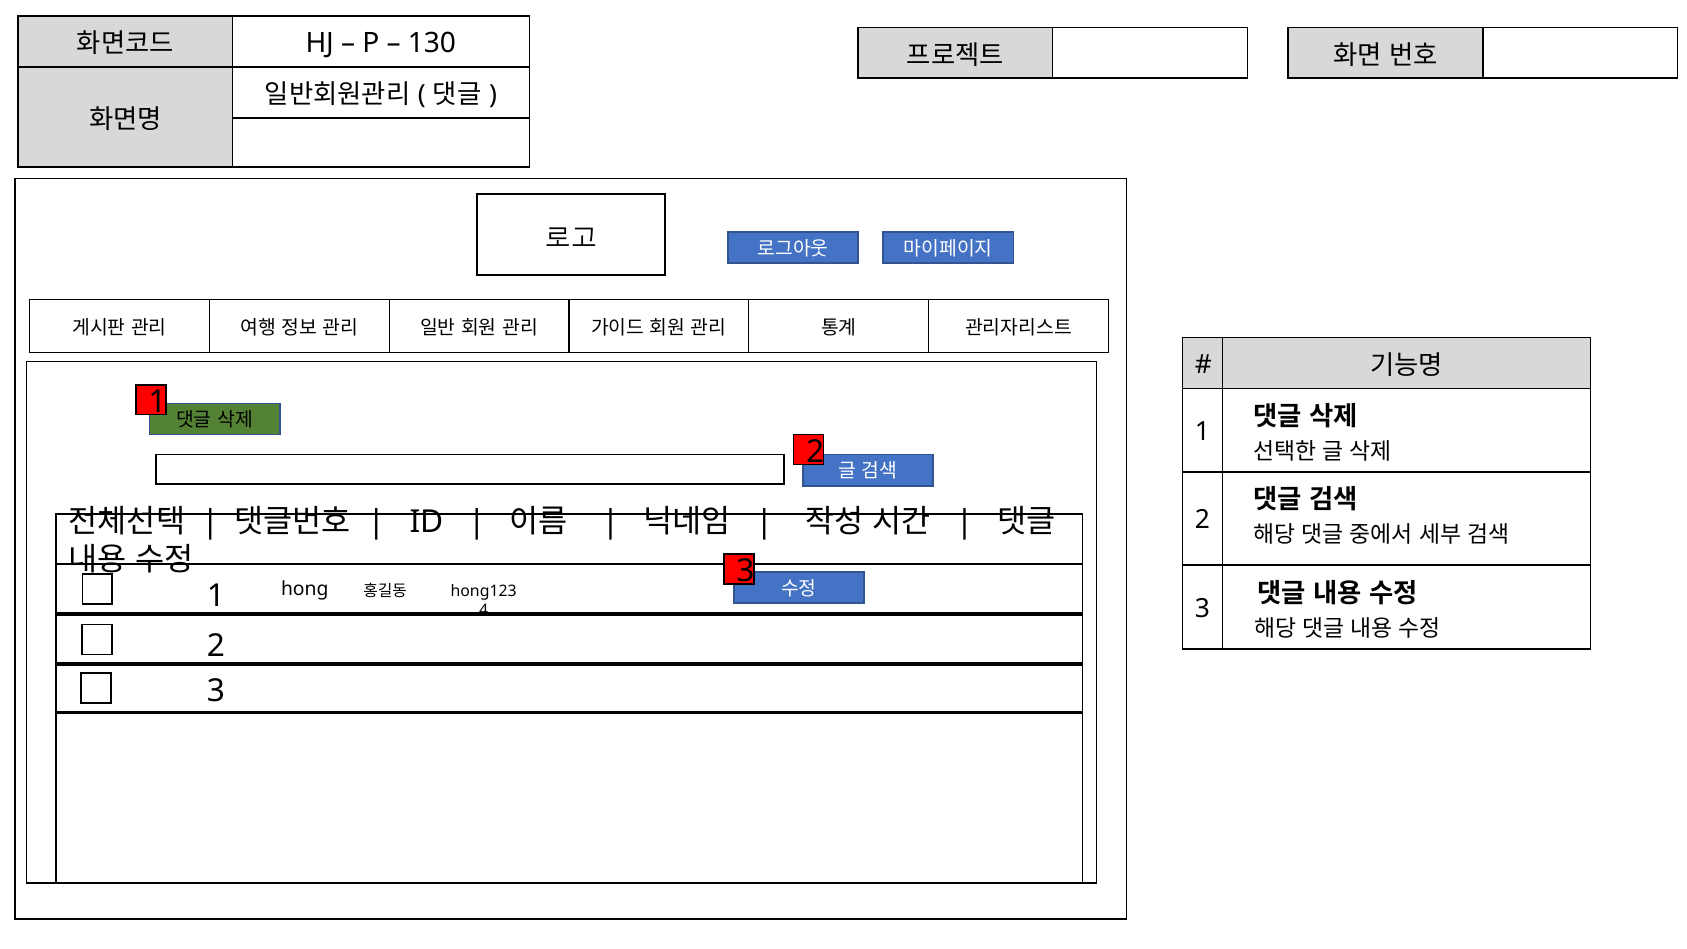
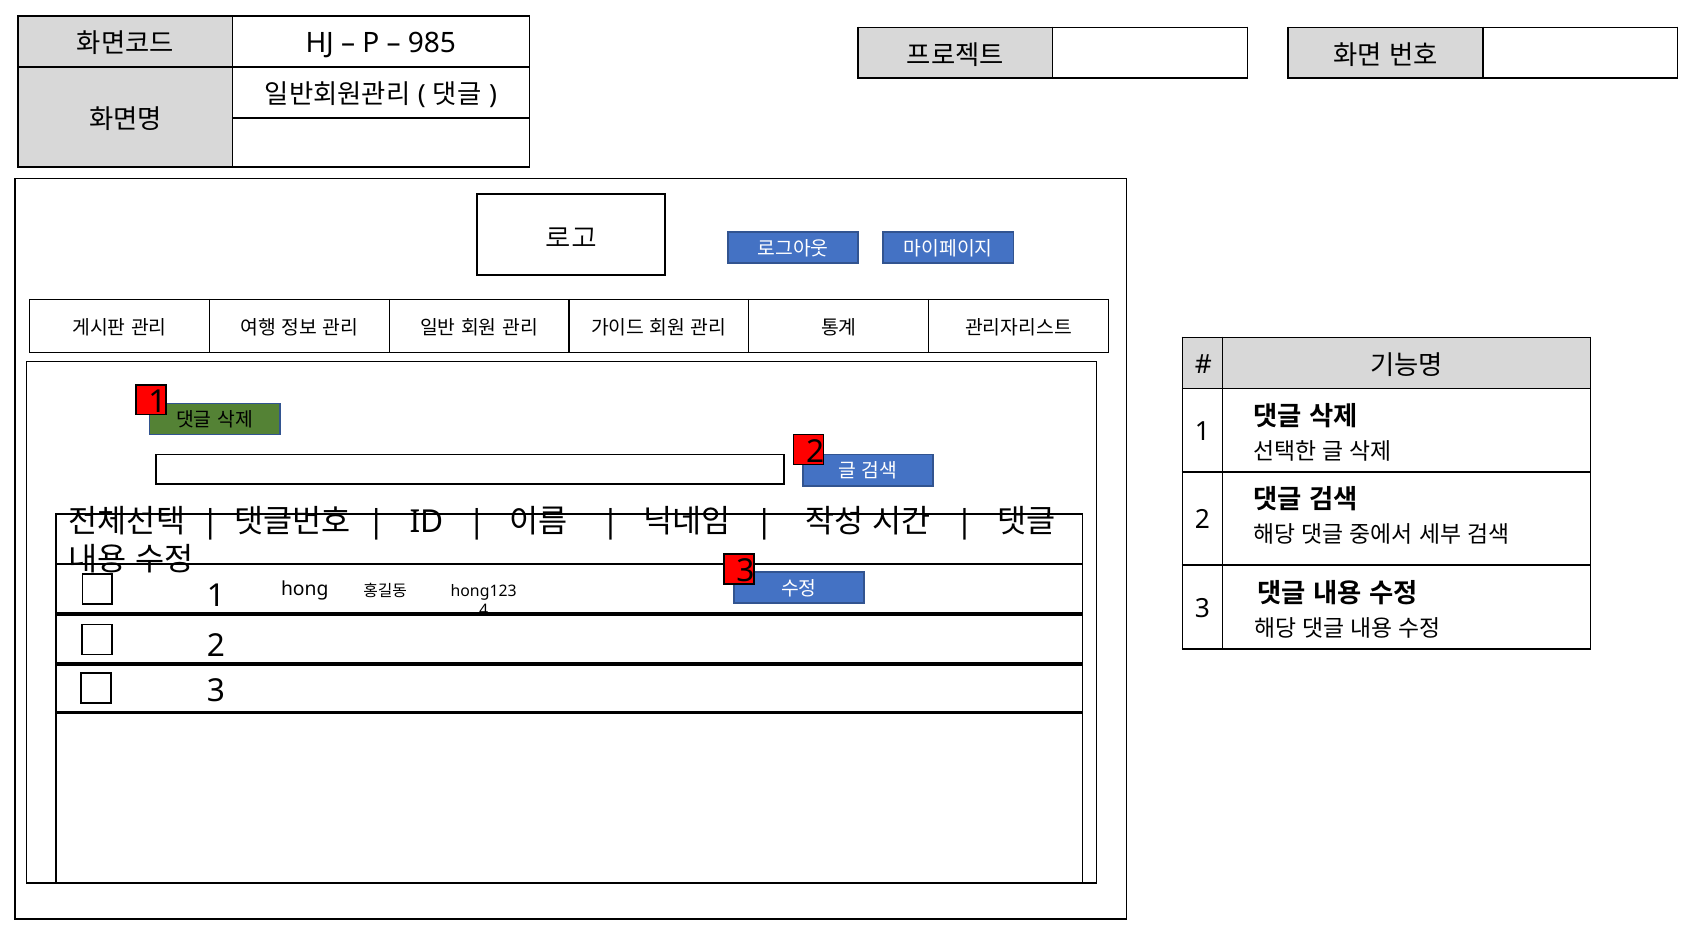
130: 130 -> 985 (432, 43)
